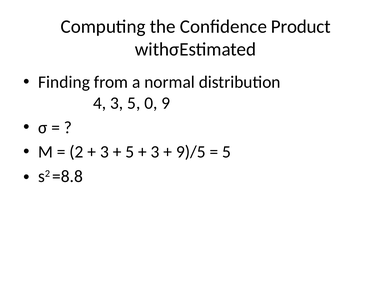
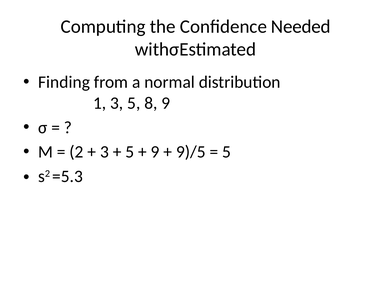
Product: Product -> Needed (301, 26)
4: 4 -> 1 (100, 103)
0: 0 -> 8 (151, 103)
3: 3 -> 9 (155, 152)
=8.8: =8.8 -> =5.3 (68, 176)
